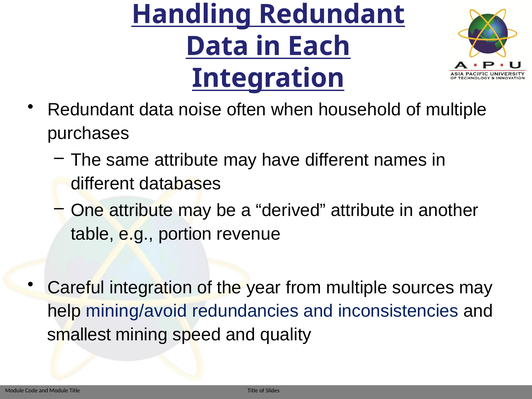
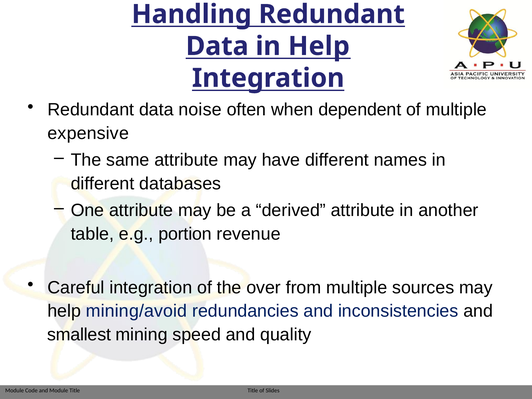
in Each: Each -> Help (319, 46)
household: household -> dependent (360, 110)
purchases: purchases -> expensive (88, 133)
year: year -> over (264, 288)
